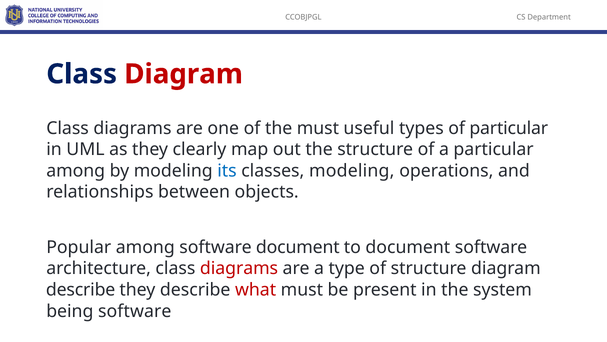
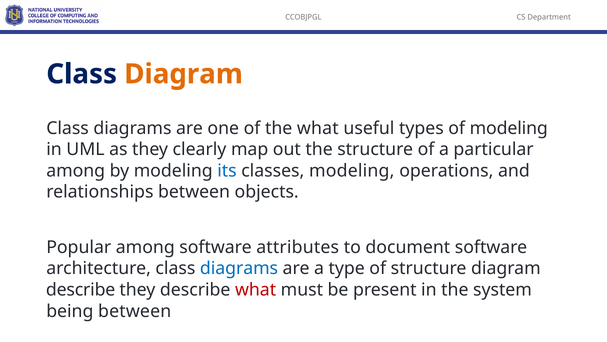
Diagram colour: red -> orange (184, 74)
the must: must -> what (318, 128)
of particular: particular -> modeling (509, 128)
software document: document -> attributes (298, 247)
diagrams colour: red -> blue (239, 268)
being software: software -> between (135, 311)
